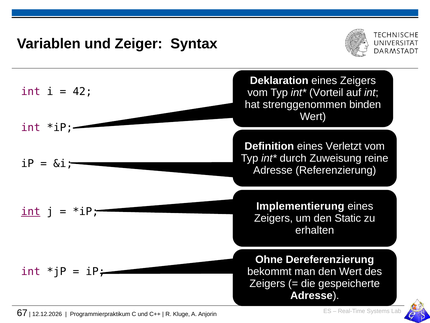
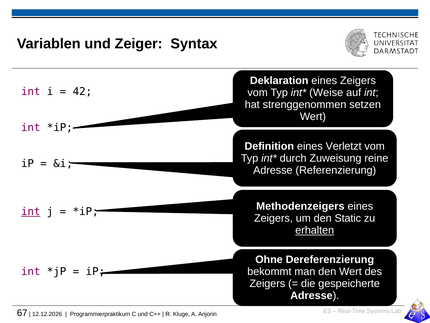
Vorteil: Vorteil -> Weise (326, 93)
binden: binden -> setzen (365, 105)
Implementierung: Implementierung -> Methodenzeigers (300, 206)
erhalten underline: none -> present (315, 230)
